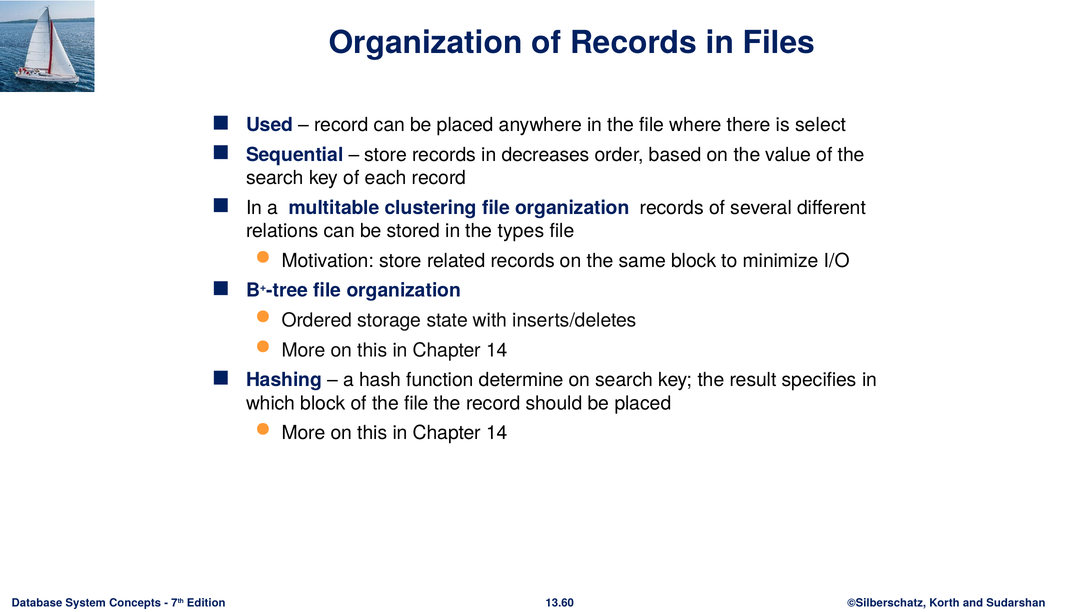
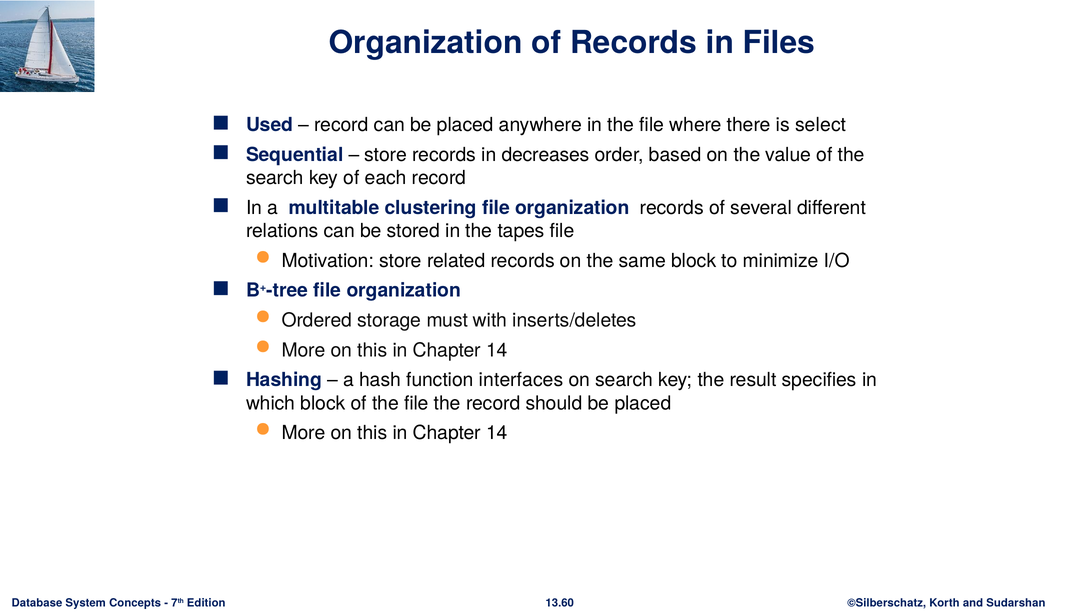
types: types -> tapes (521, 231)
state: state -> must (447, 320)
determine: determine -> interfaces (521, 380)
